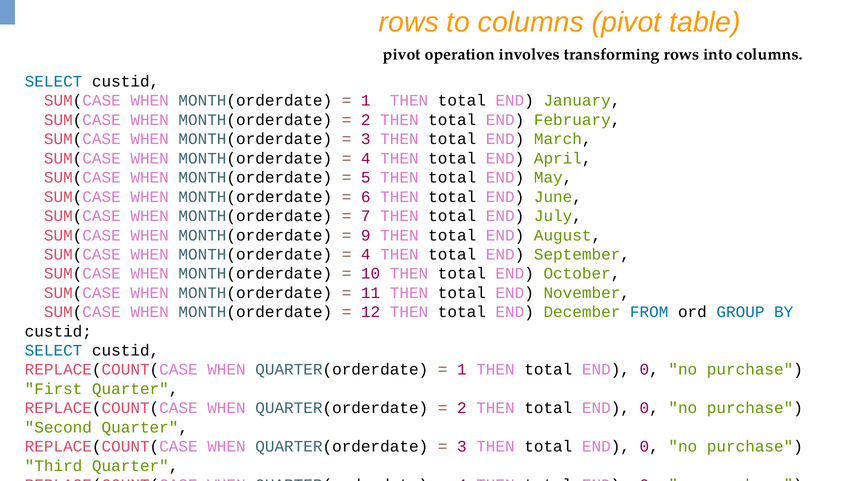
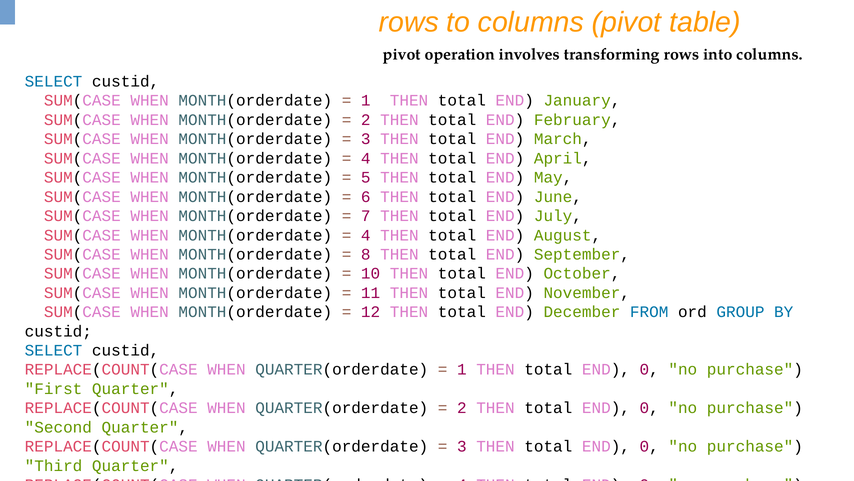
9: 9 -> 4 (366, 235)
4: 4 -> 8 (366, 254)
